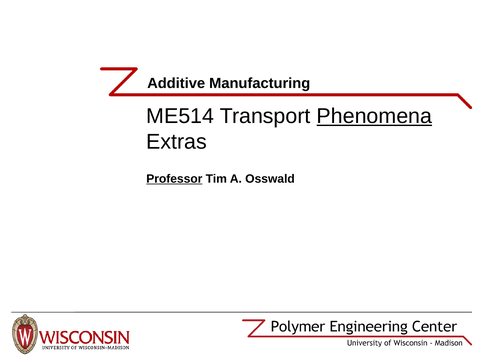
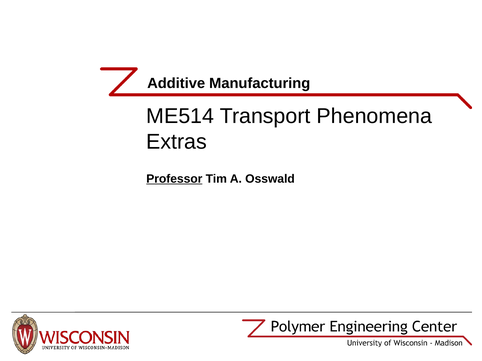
Phenomena underline: present -> none (374, 116)
